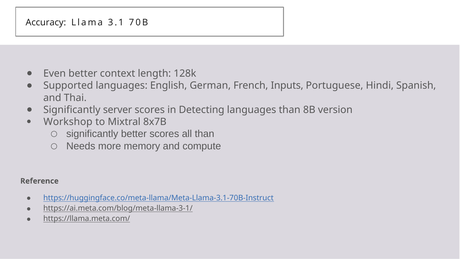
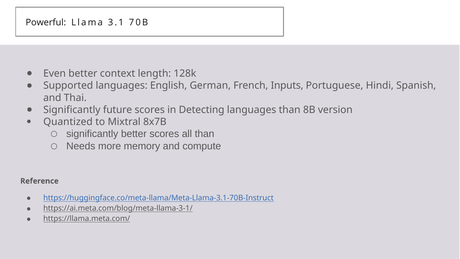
Accuracy: Accuracy -> Powerful (46, 23)
server: server -> future (118, 110)
Workshop: Workshop -> Quantized (68, 122)
